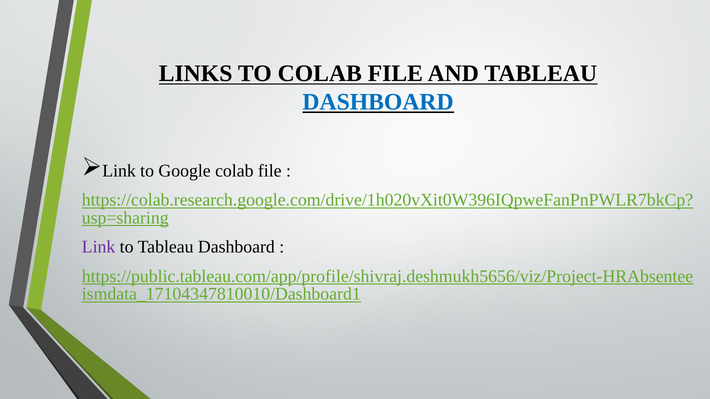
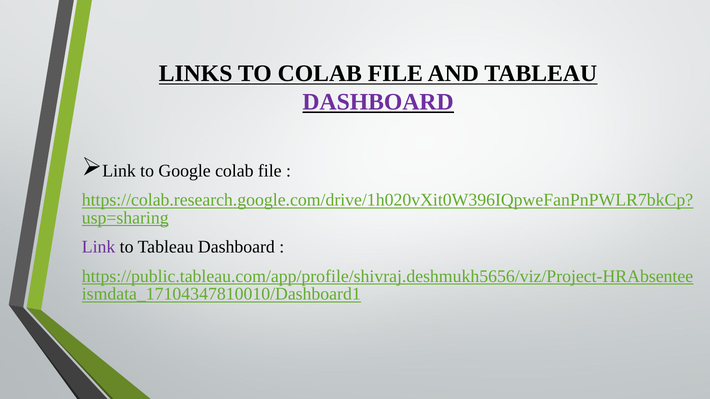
DASHBOARD colour: blue -> purple (378, 102)
